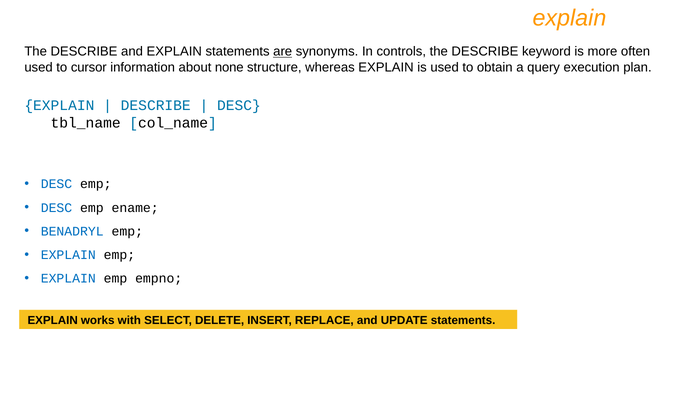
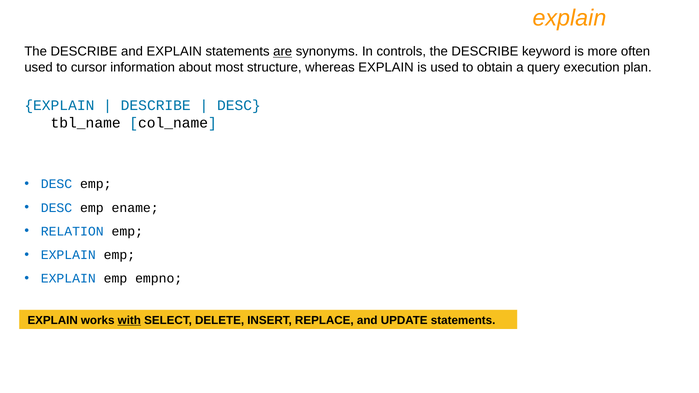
none: none -> most (229, 67)
BENADRYL: BENADRYL -> RELATION (72, 231)
with underline: none -> present (129, 320)
